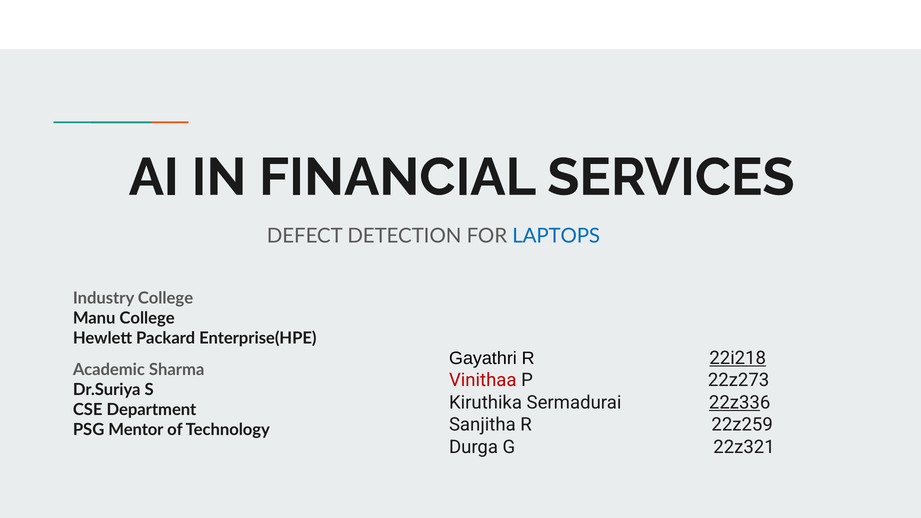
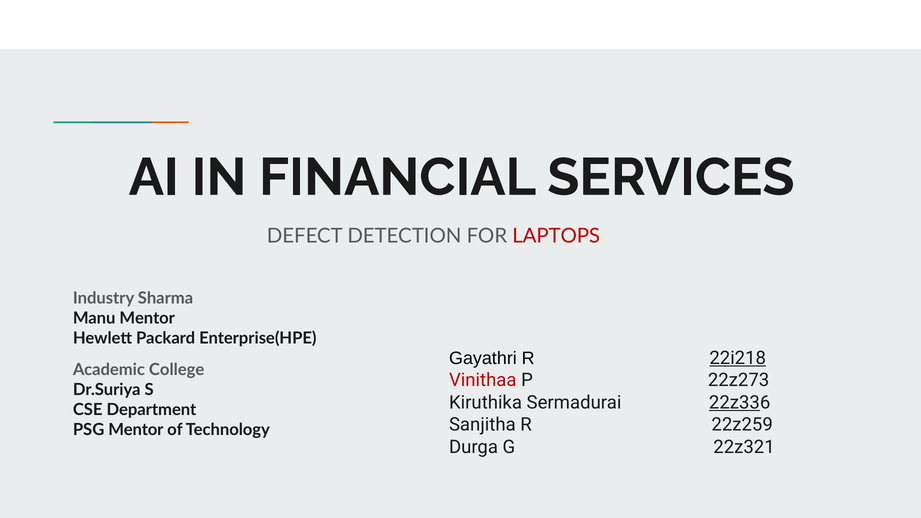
LAPTOPS colour: blue -> red (556, 236)
Industry College: College -> Sharma (165, 298)
Manu College: College -> Mentor (147, 318)
Sharma: Sharma -> College (177, 370)
